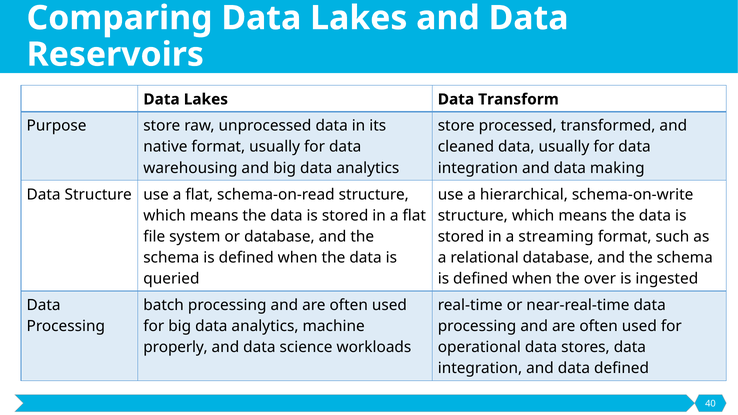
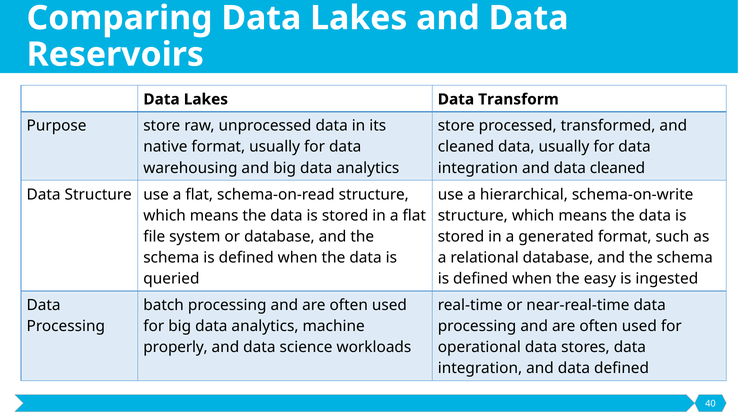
data making: making -> cleaned (617, 168)
streaming: streaming -> generated (556, 237)
over: over -> easy (600, 279)
